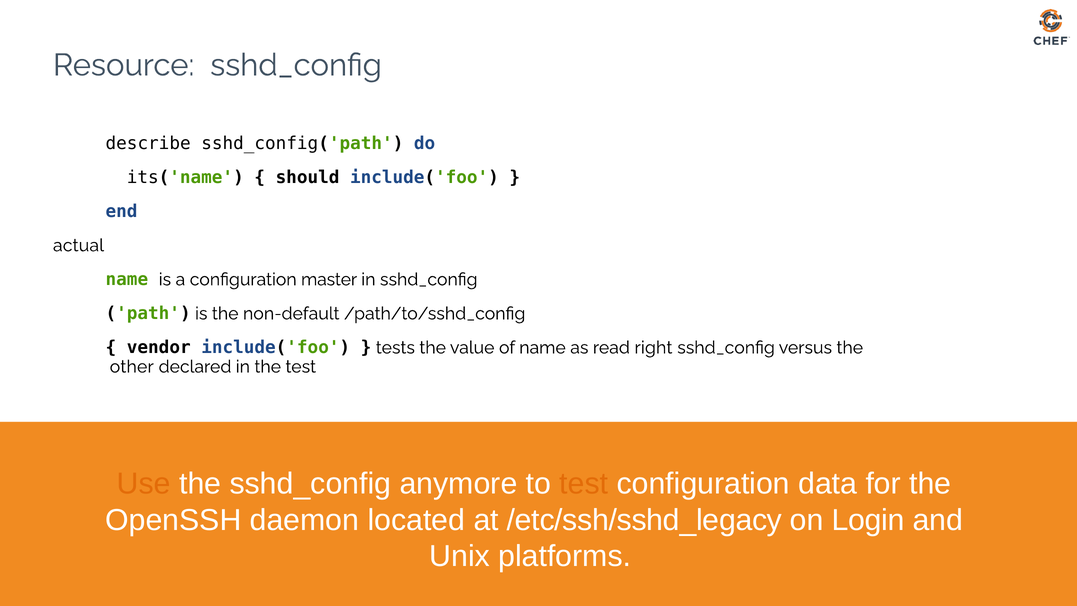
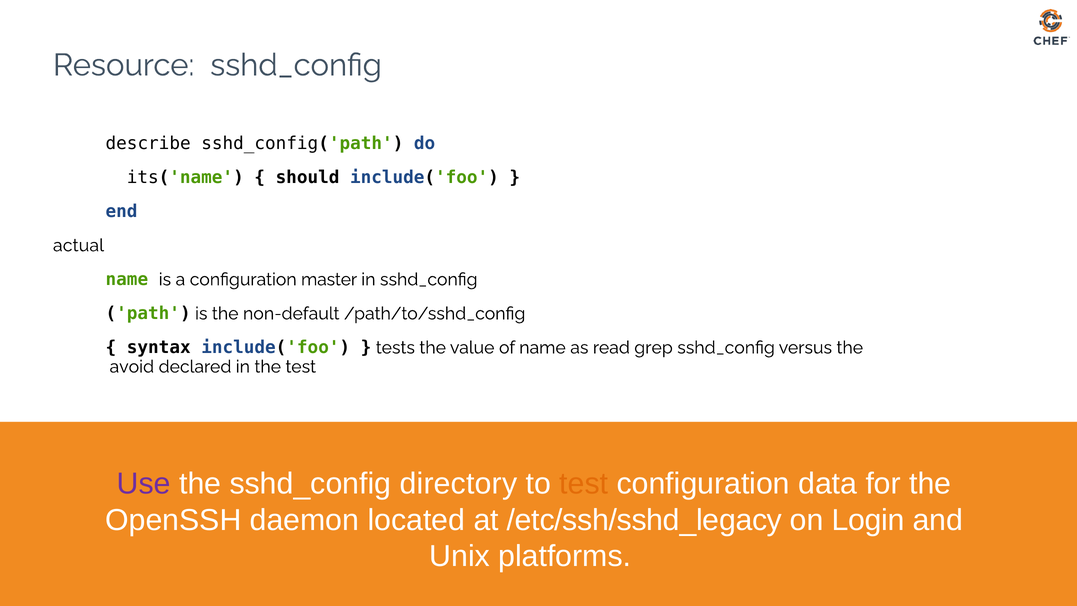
vendor: vendor -> syntax (159, 348)
right: right -> grep (654, 348)
other: other -> avoid (132, 367)
Use colour: orange -> purple (144, 484)
anymore: anymore -> directory (458, 484)
